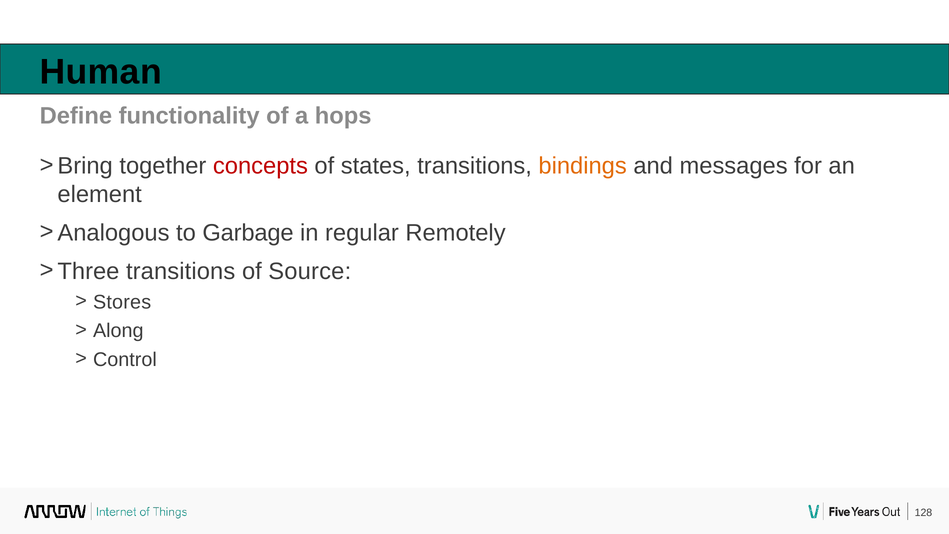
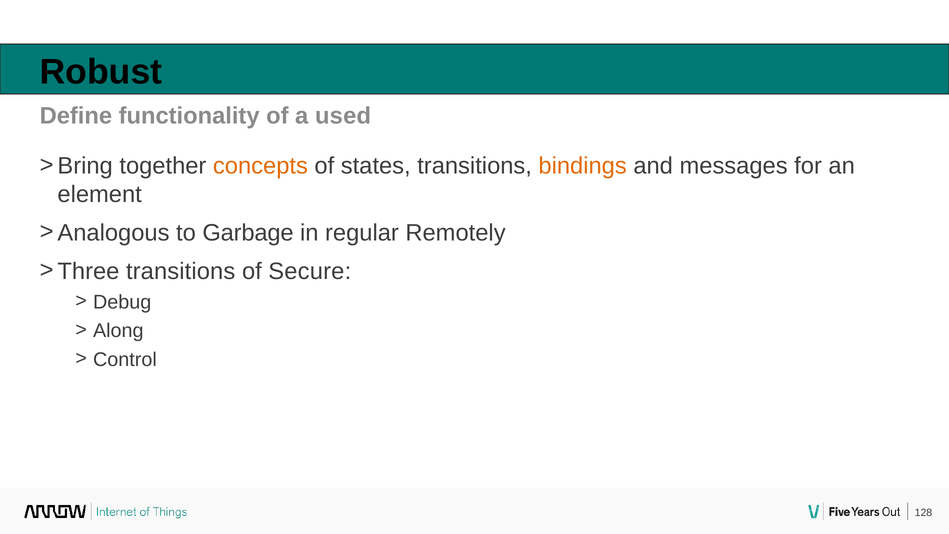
Human: Human -> Robust (101, 72)
hops: hops -> used (343, 116)
concepts colour: red -> orange (260, 166)
Source: Source -> Secure (310, 271)
Stores: Stores -> Debug (122, 302)
